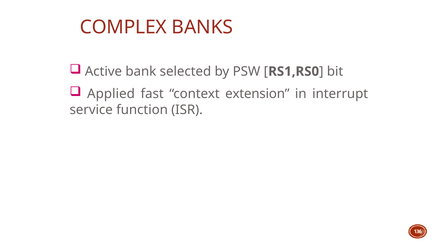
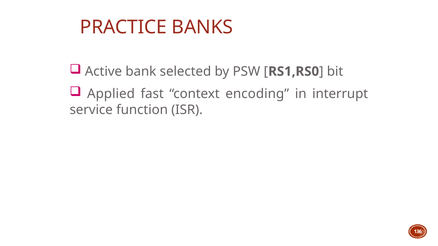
COMPLEX: COMPLEX -> PRACTICE (123, 27)
extension: extension -> encoding (257, 94)
